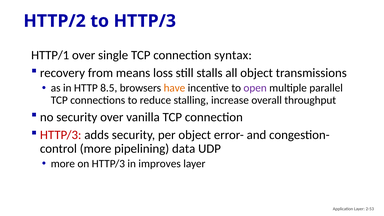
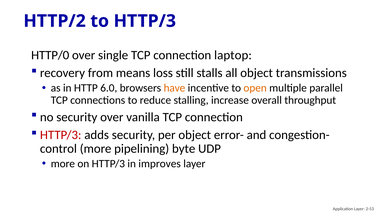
HTTP/1: HTTP/1 -> HTTP/0 (50, 55)
syntax: syntax -> laptop (233, 55)
8.5: 8.5 -> 6.0 (109, 88)
open colour: purple -> orange (255, 88)
data: data -> byte (184, 149)
